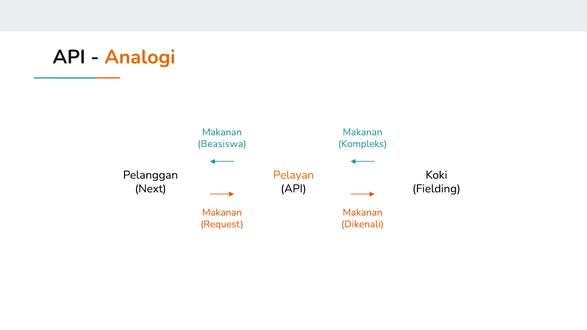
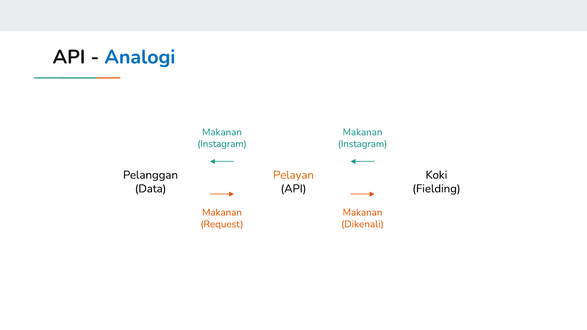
Analogi colour: orange -> blue (140, 57)
Beasiswa: Beasiswa -> Instagram (222, 144)
Kompleks: Kompleks -> Instagram (363, 144)
Next: Next -> Data (151, 189)
